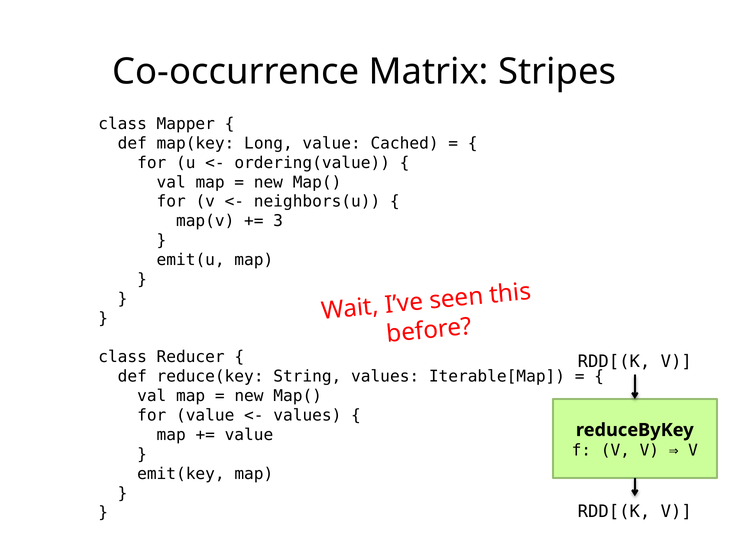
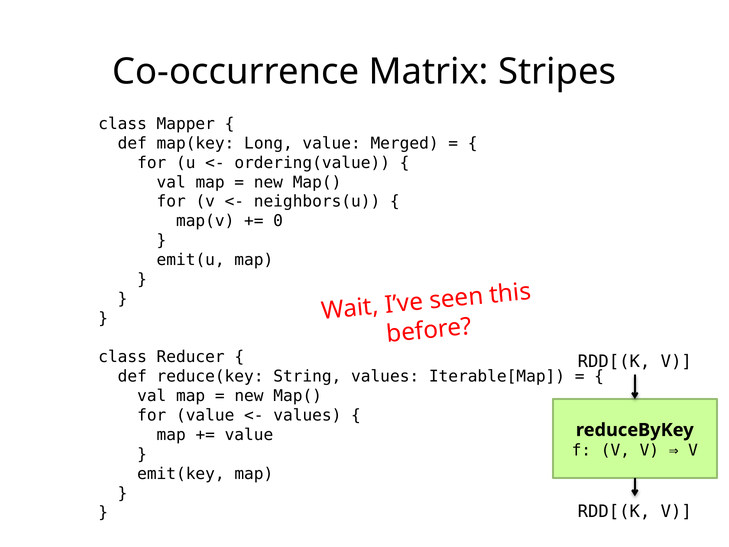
Cached: Cached -> Merged (405, 143)
3: 3 -> 0 (278, 221)
